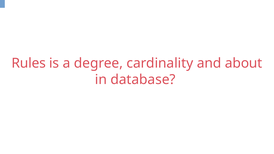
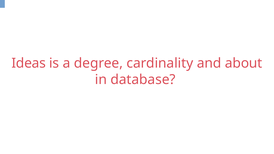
Rules: Rules -> Ideas (29, 63)
